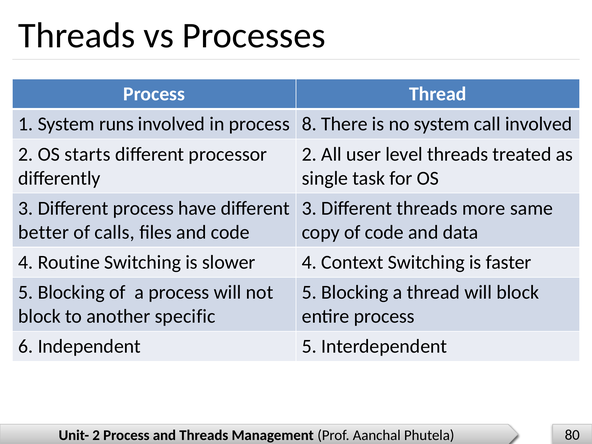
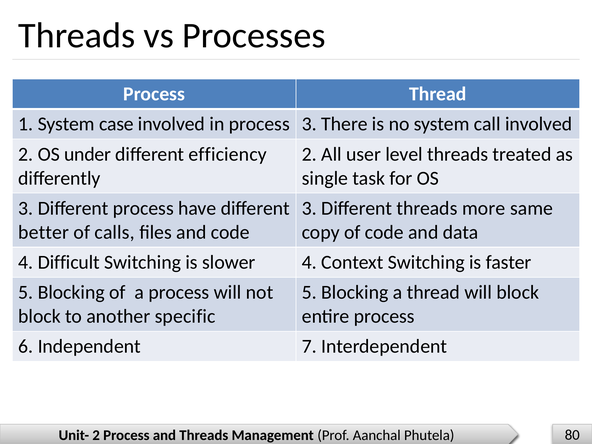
runs: runs -> case (116, 124)
process 8: 8 -> 3 (309, 124)
starts: starts -> under (88, 154)
processor: processor -> efficiency (228, 154)
Routine: Routine -> Difficult (69, 262)
Independent 5: 5 -> 7 (309, 346)
